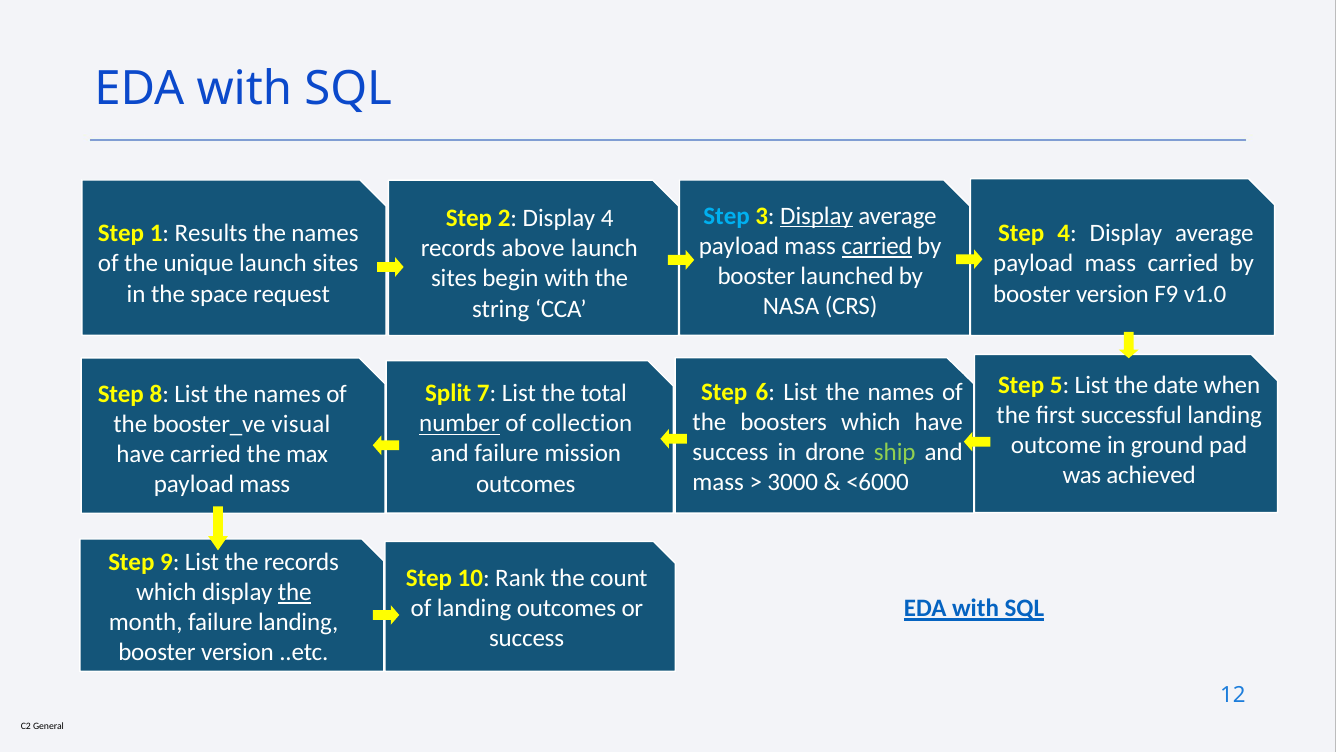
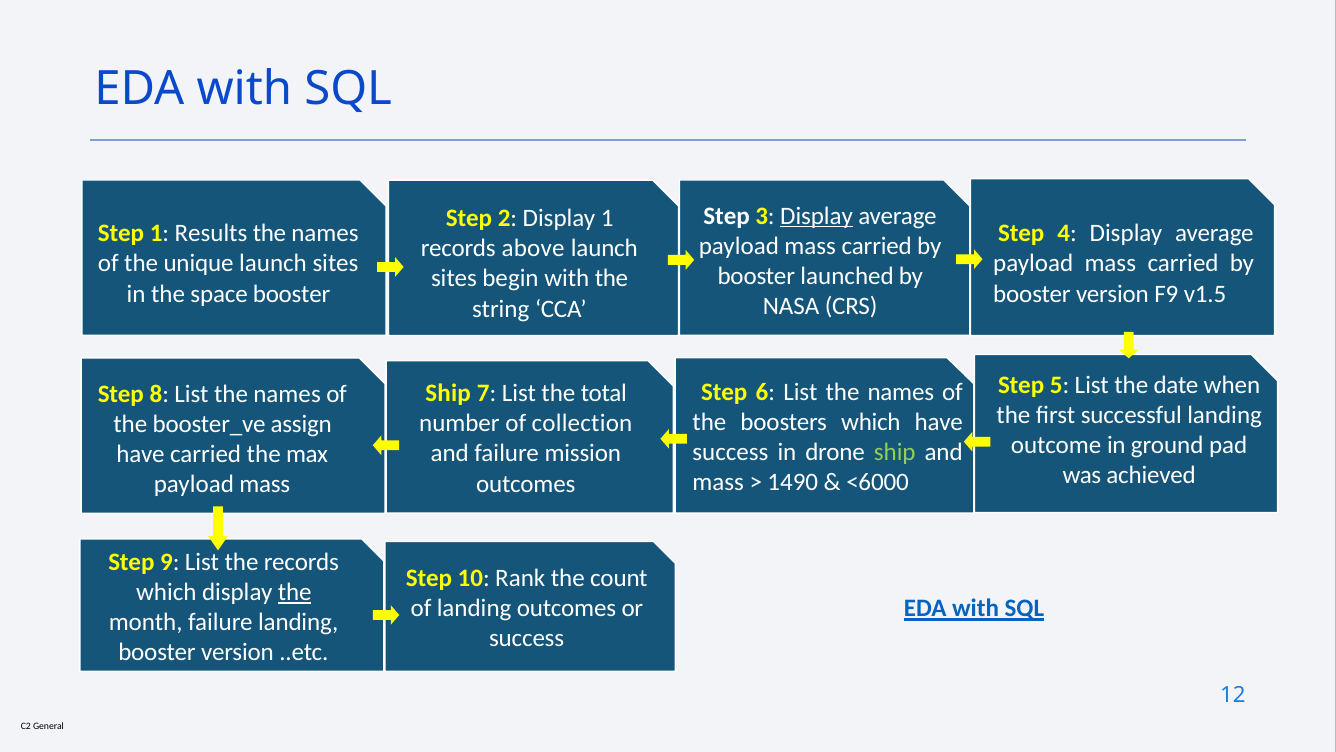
Step colour: light blue -> white (727, 216)
Display 4: 4 -> 1 (607, 218)
carried underline: present -> none (877, 246)
space request: request -> booster (292, 294)
v1.0: v1.0 -> v1.5 (1205, 294)
Split: Split -> Ship (448, 393)
number underline: present -> none (459, 423)
visual: visual -> assign (301, 424)
3000: 3000 -> 1490 (793, 482)
